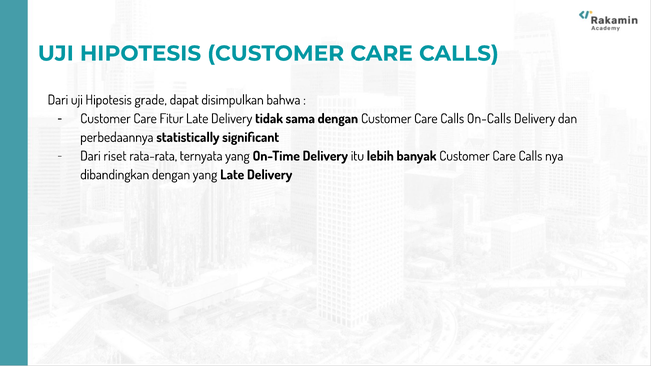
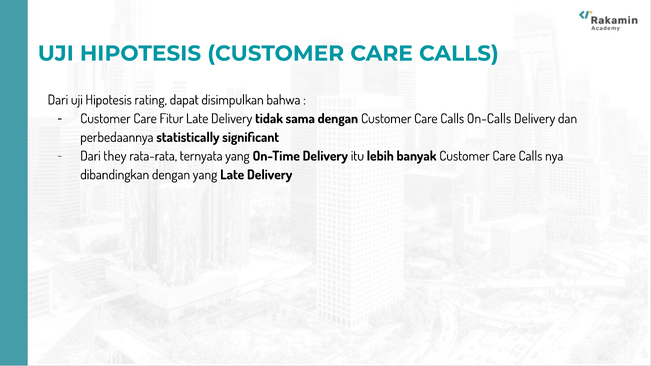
grade: grade -> rating (151, 100)
riset: riset -> they (115, 156)
